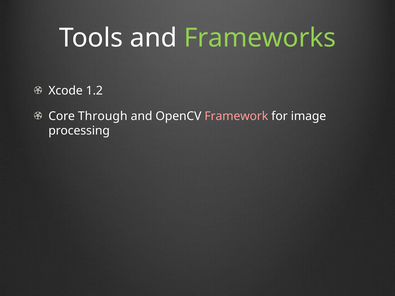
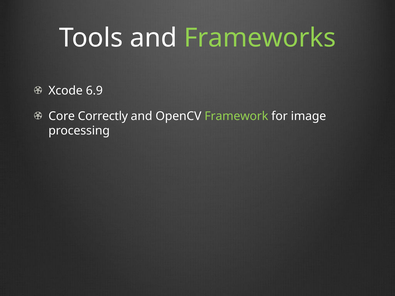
1.2: 1.2 -> 6.9 (94, 91)
Through: Through -> Correctly (103, 116)
Framework colour: pink -> light green (236, 116)
